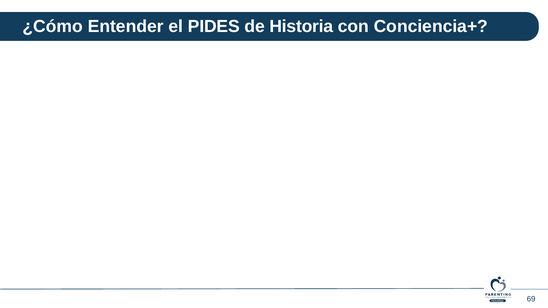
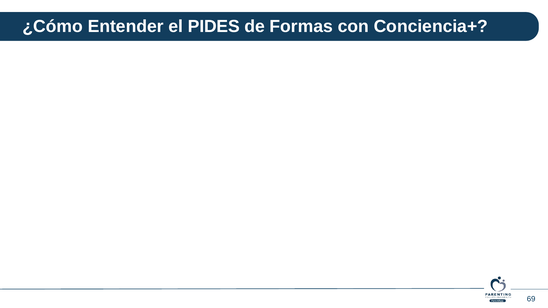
Historia: Historia -> Formas (301, 26)
